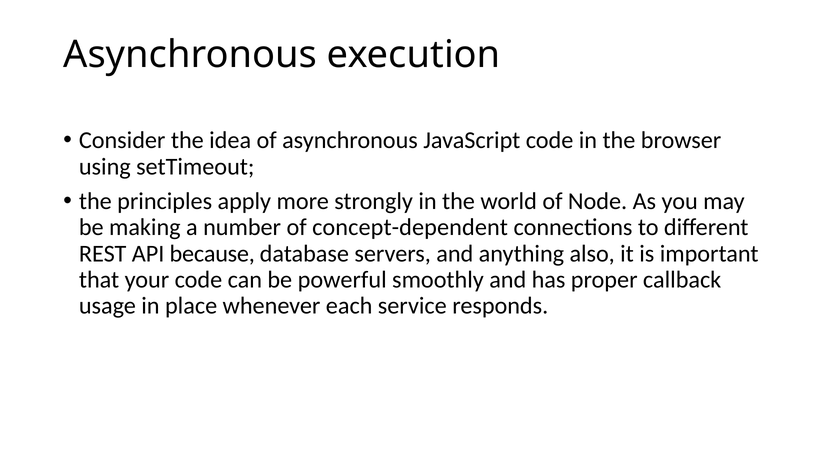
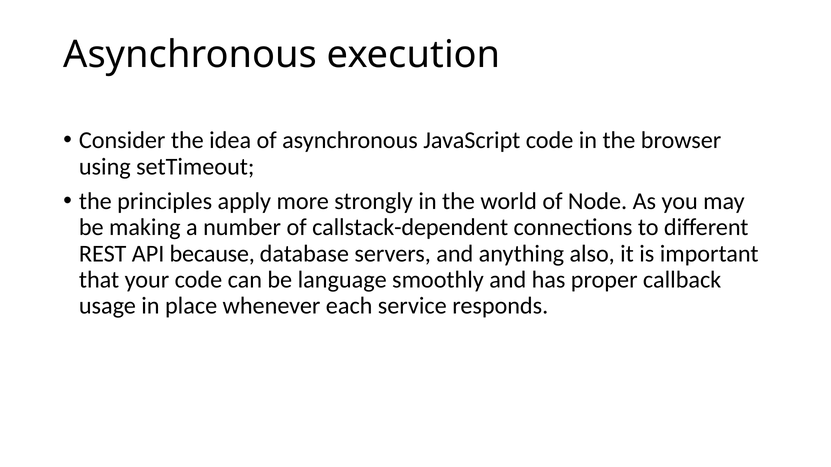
concept-dependent: concept-dependent -> callstack-dependent (410, 228)
powerful: powerful -> language (342, 280)
